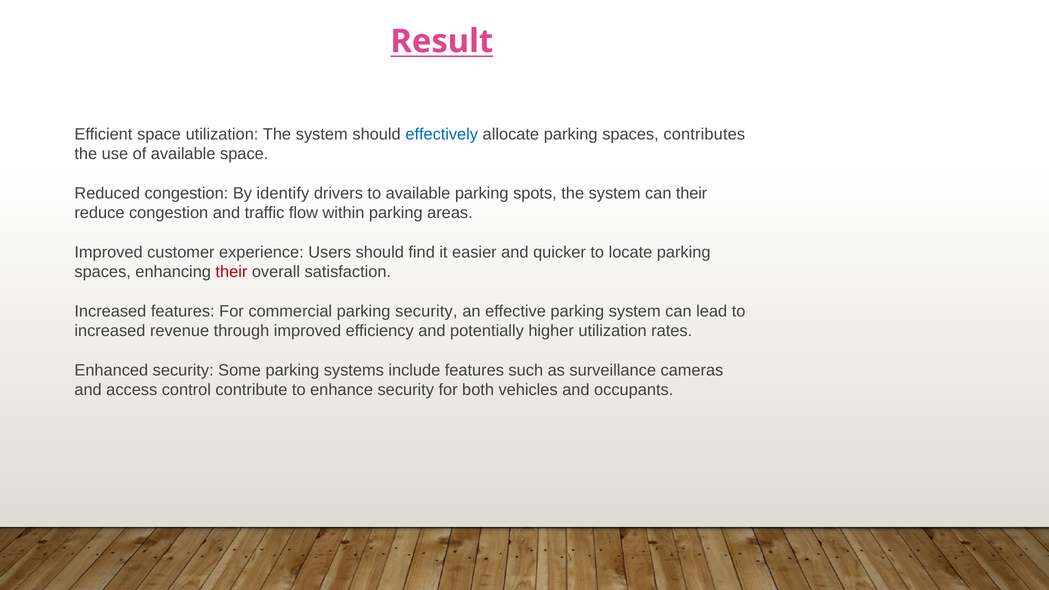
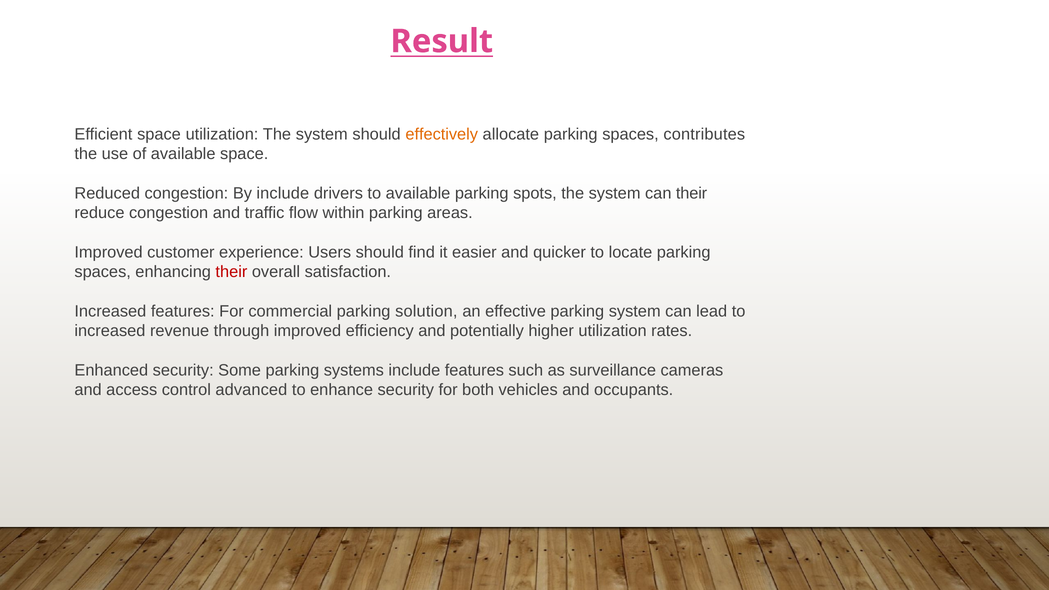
effectively colour: blue -> orange (442, 134)
By identify: identify -> include (283, 193)
parking security: security -> solution (426, 311)
contribute: contribute -> advanced (251, 390)
